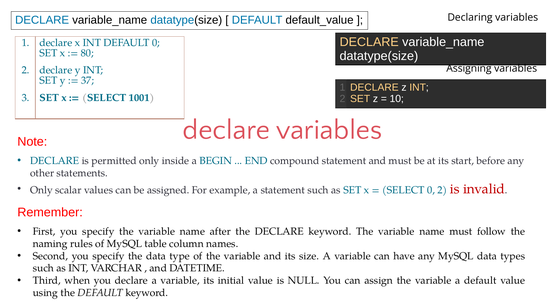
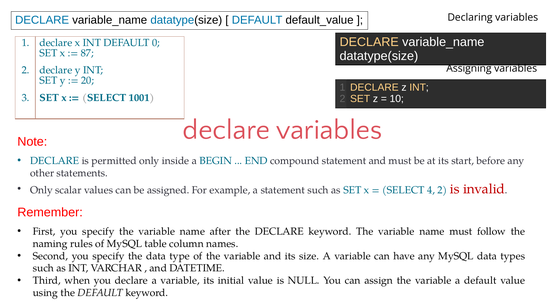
80: 80 -> 87 (87, 53)
37: 37 -> 20 (88, 81)
SELECT 0: 0 -> 4 (431, 190)
